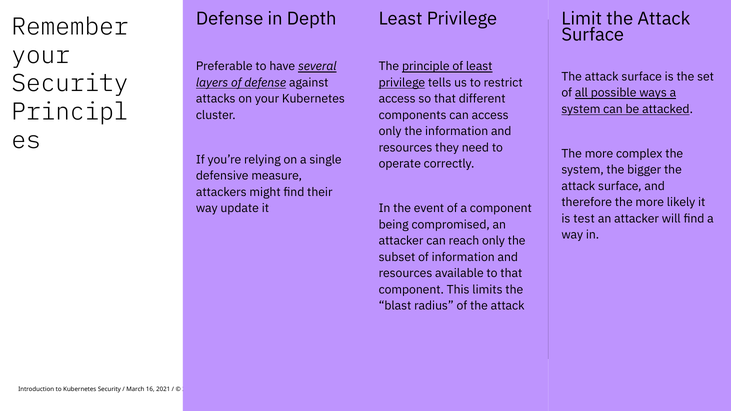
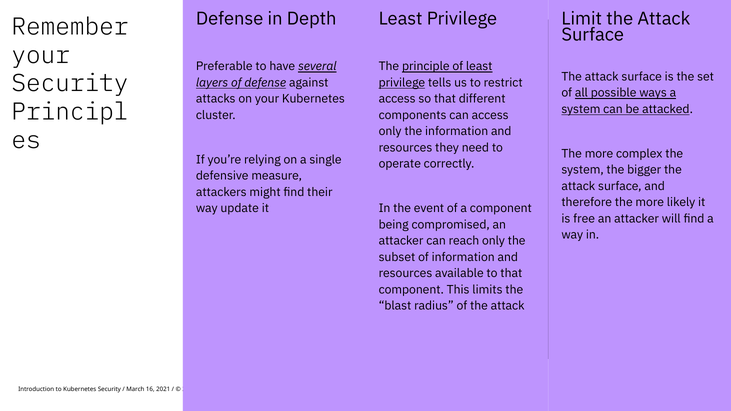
test: test -> free (584, 219)
